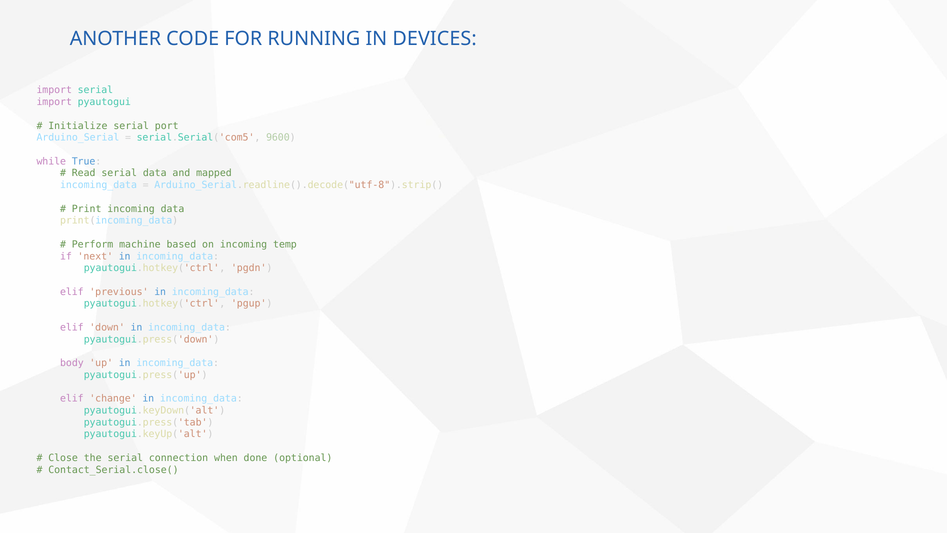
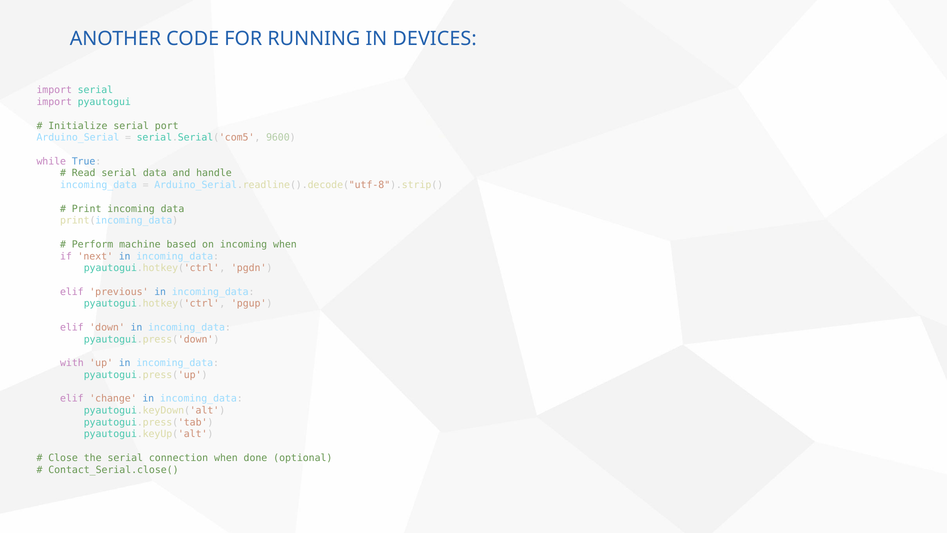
mapped: mapped -> handle (214, 173)
incoming temp: temp -> when (285, 244)
body: body -> with (72, 363)
